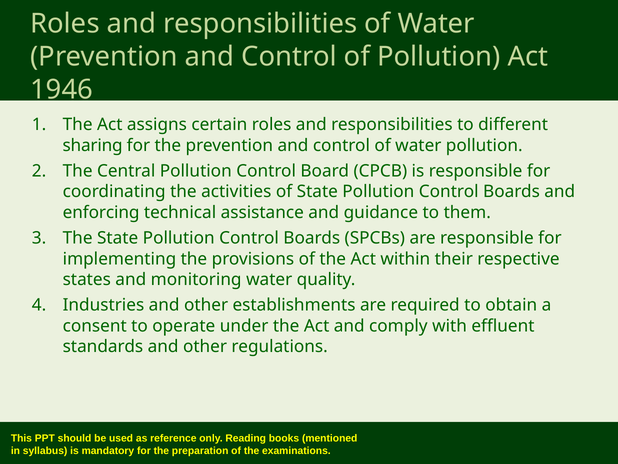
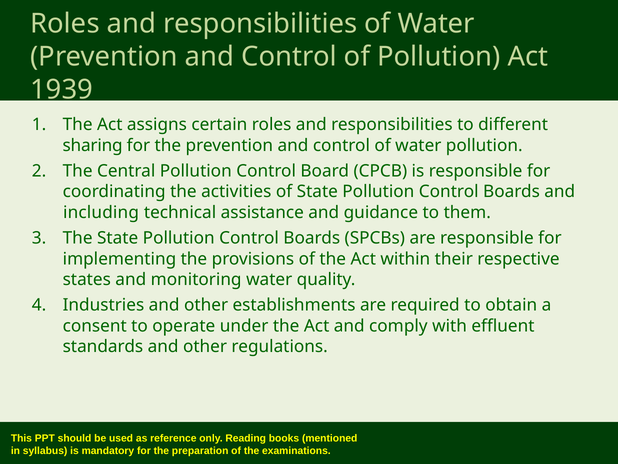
1946: 1946 -> 1939 (62, 90)
enforcing: enforcing -> including (101, 212)
